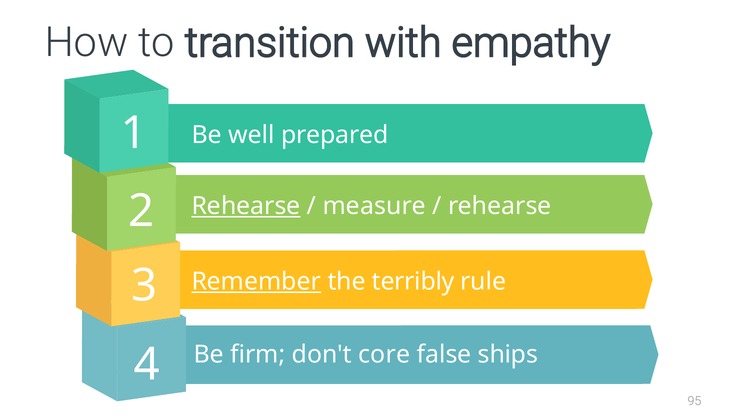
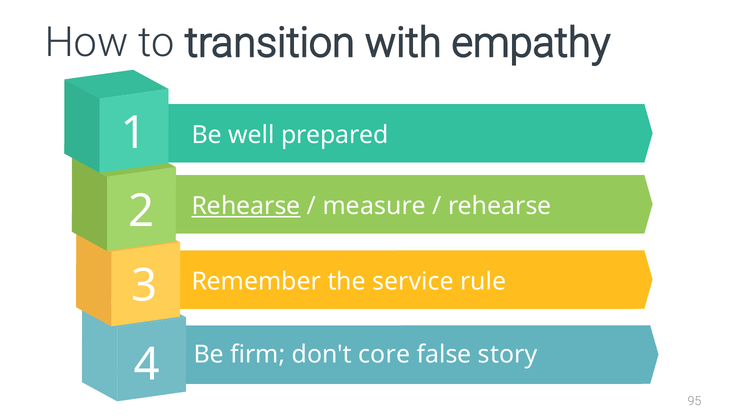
Remember underline: present -> none (256, 281)
terribly: terribly -> service (413, 281)
ships: ships -> story (508, 354)
